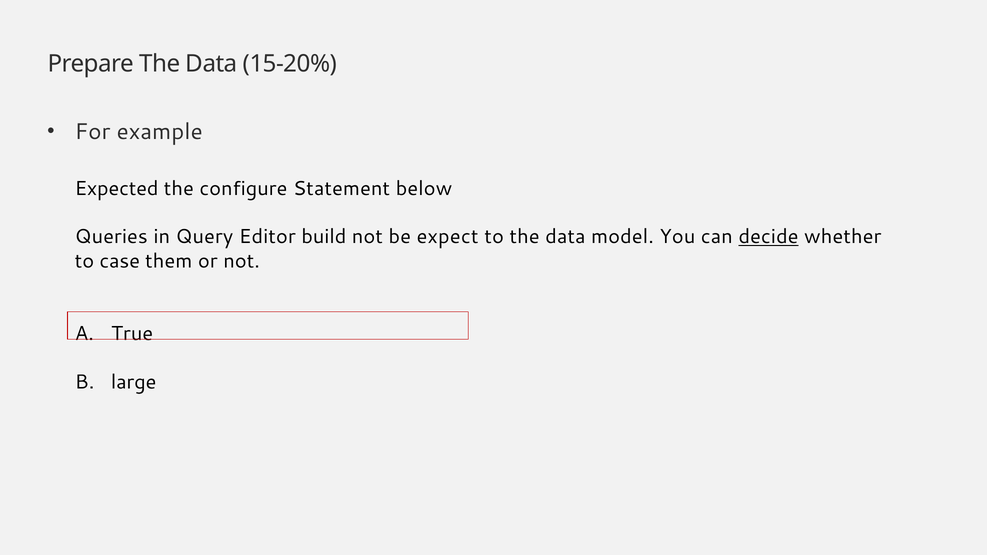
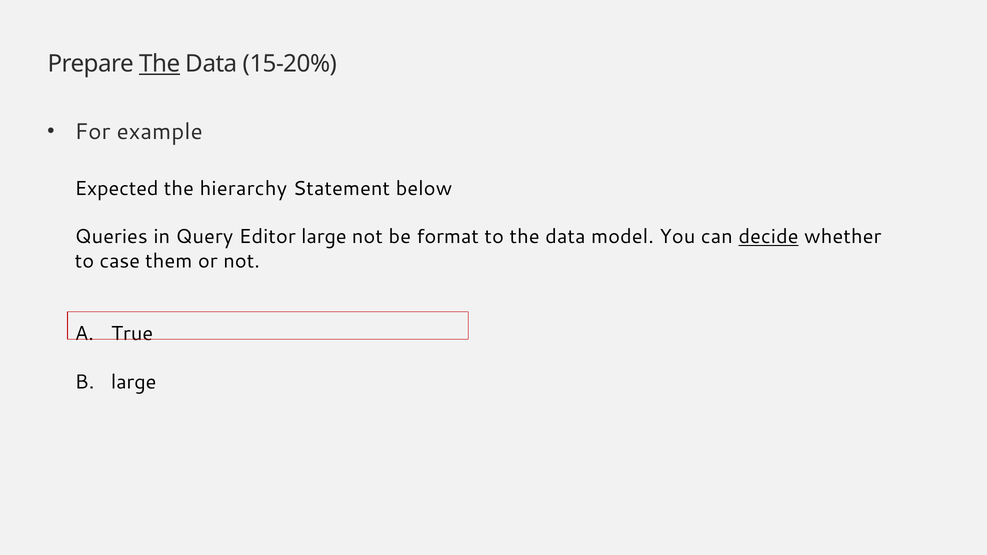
The underline: none -> present (160, 64)
configure: configure -> hierarchy (243, 188)
Editor build: build -> large (324, 237)
expect: expect -> format (448, 237)
